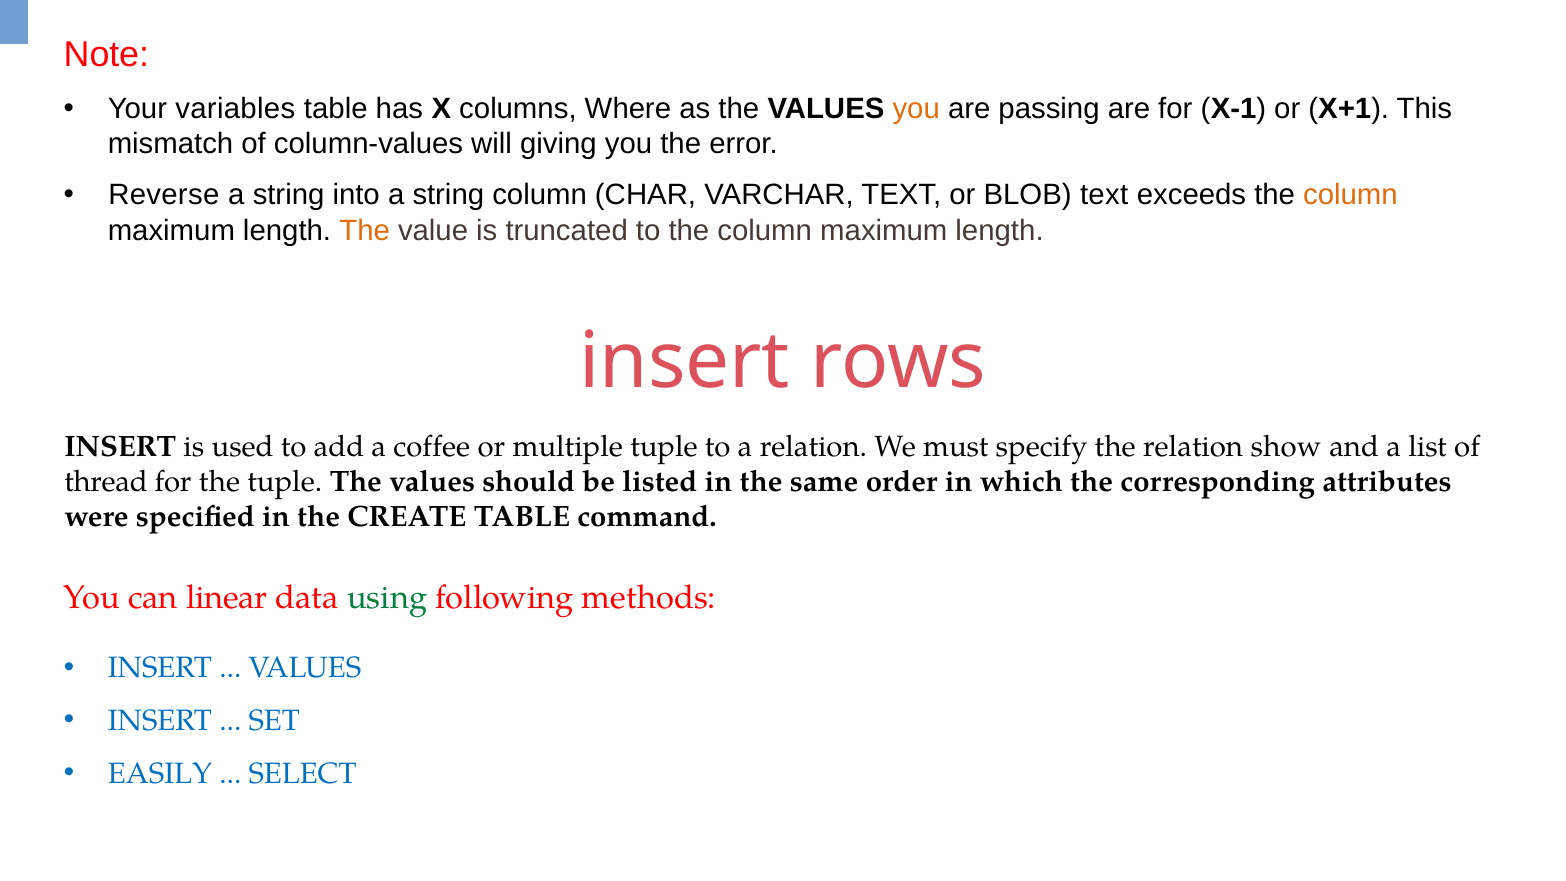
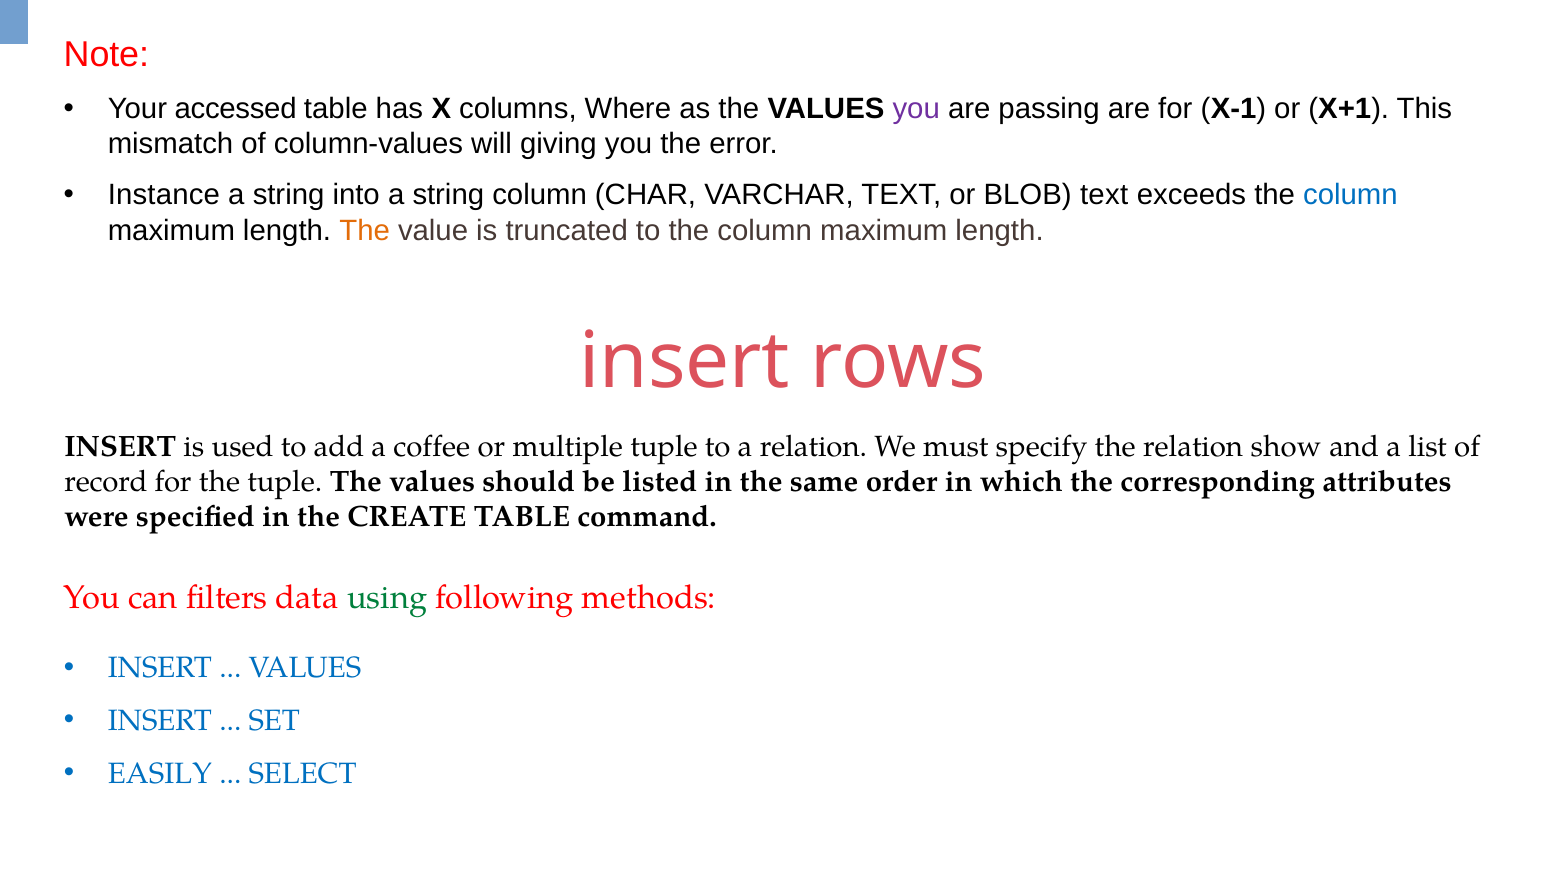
variables: variables -> accessed (236, 109)
you colour: orange -> purple (916, 109)
Reverse: Reverse -> Instance (164, 195)
column colour: orange -> blue (1350, 195)
thread: thread -> record (106, 482)
linear: linear -> filters (227, 598)
